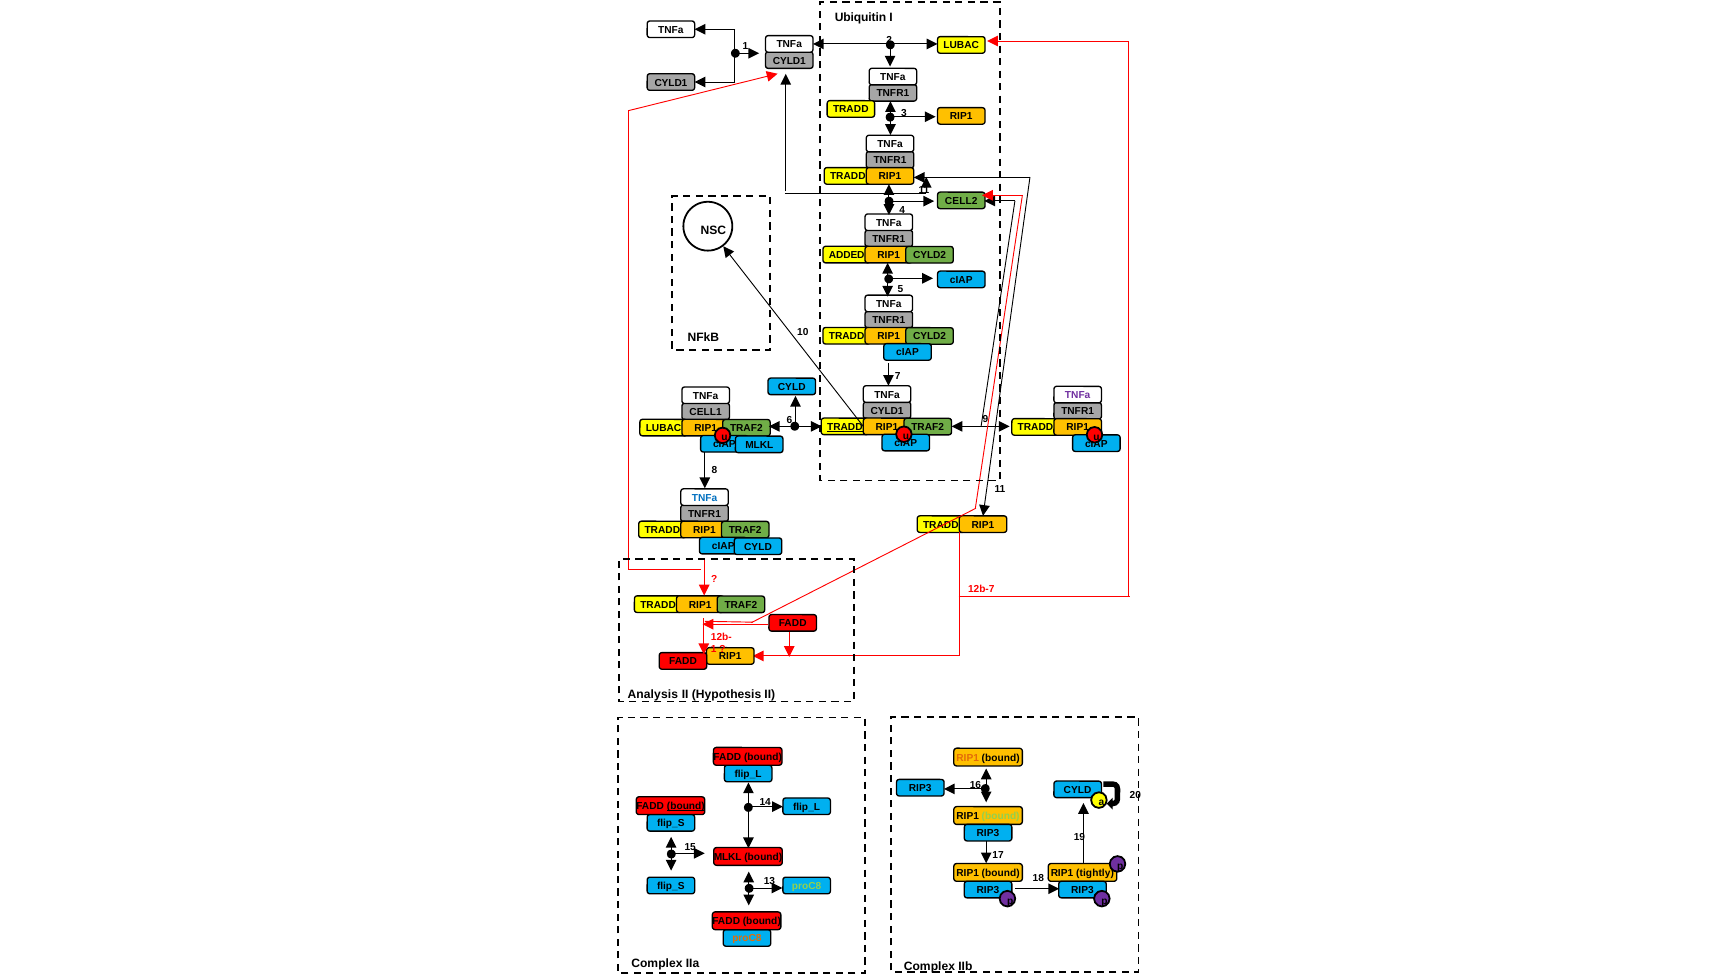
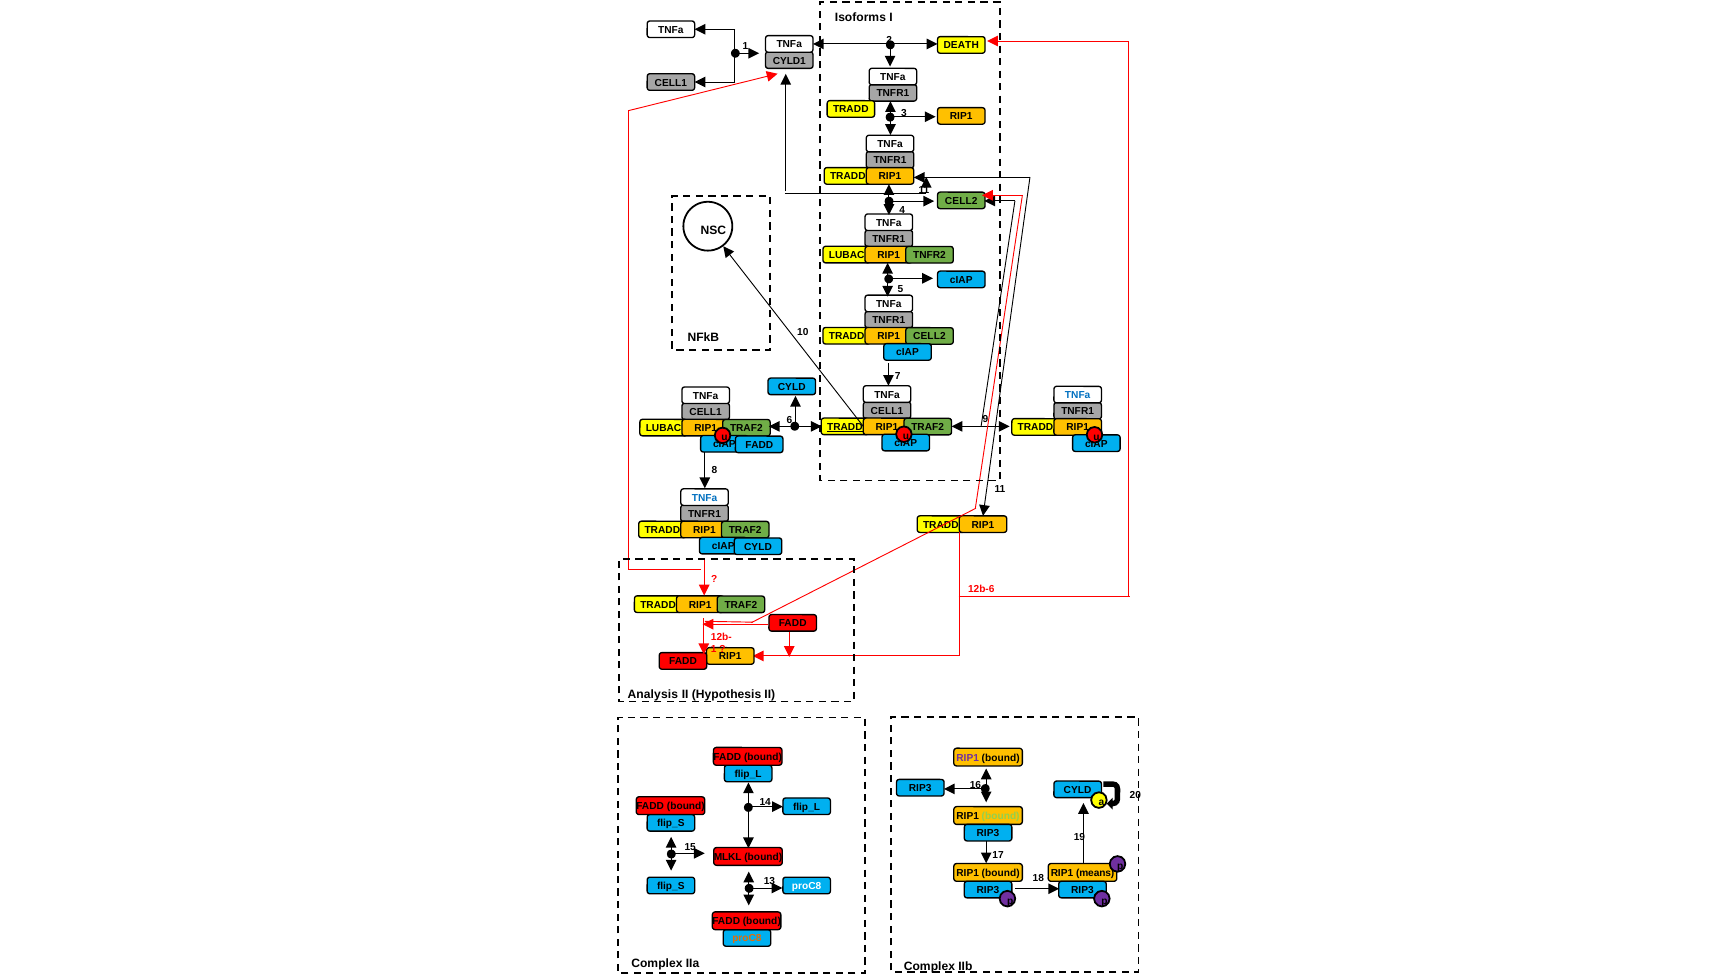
Ubiquitin: Ubiquitin -> Isoforms (860, 18)
LUBAC: LUBAC -> DEATH (961, 46)
CYLD1: CYLD1 -> CELL1 (671, 83)
ADDED: ADDED -> LUBAC (847, 255)
CYLD2: CYLD2 -> TNFR2 (929, 255)
CYLD2: CYLD2 -> CELL2 (929, 337)
TNFa colour: purple -> blue (1078, 395)
CYLD1: CYLD1 -> CELL1 (887, 411)
MLKL: MLKL -> FADD (759, 445)
12b-7: 12b-7 -> 12b-6 (981, 589)
RIP1 colour: orange -> purple (968, 758)
bound underline: present -> none (686, 806)
tightly: tightly -> means (1095, 873)
proC8 colour: light green -> white (807, 886)
